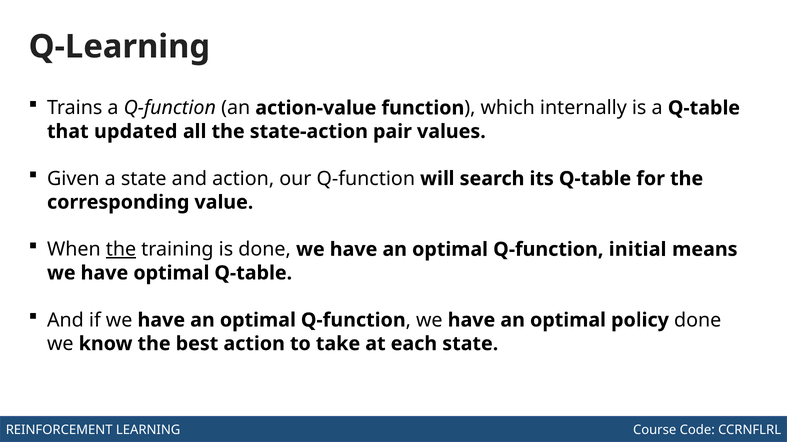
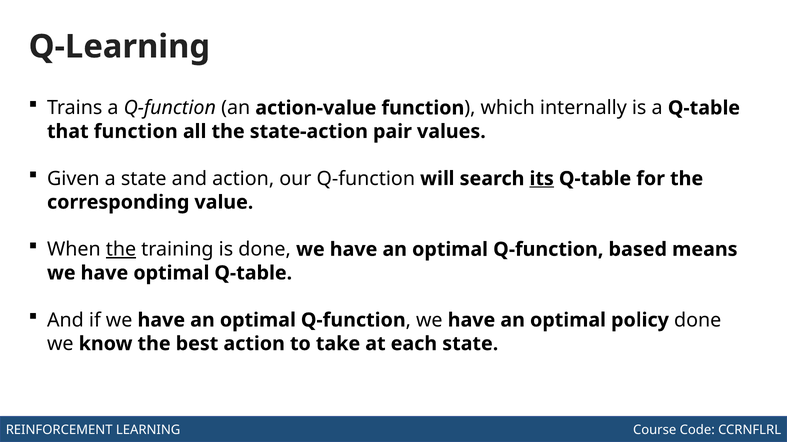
that updated: updated -> function (136, 132)
its underline: none -> present (542, 179)
initial: initial -> based (638, 250)
